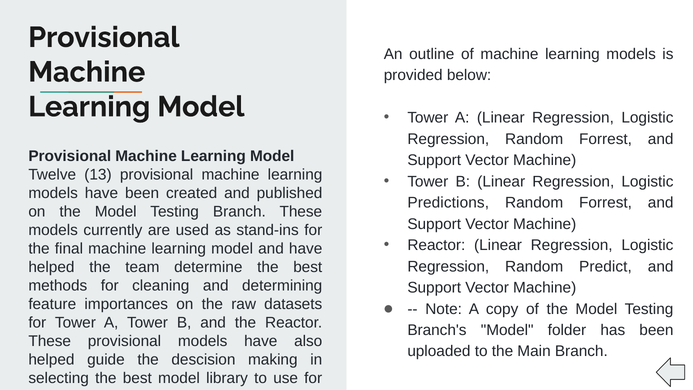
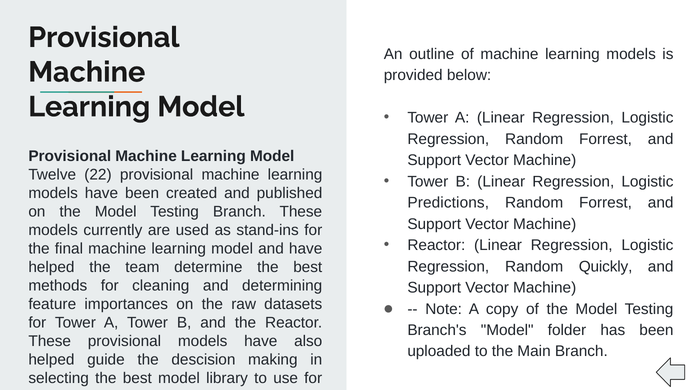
13: 13 -> 22 (98, 175)
Predict: Predict -> Quickly (606, 266)
